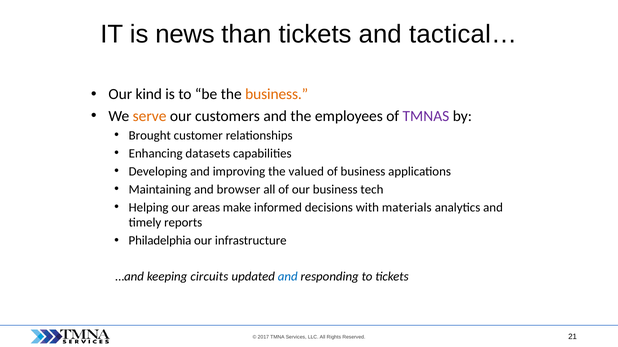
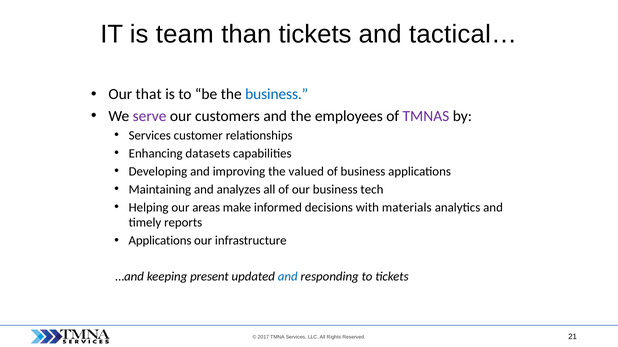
news: news -> team (185, 34)
kind: kind -> that (149, 95)
business colour: orange -> blue (277, 95)
serve colour: orange -> purple (150, 116)
Brought: Brought -> Services (150, 136)
browser: browser -> analyzes (239, 190)
Philadelphia: Philadelphia -> Applications (160, 241)
circuits: circuits -> present (209, 277)
